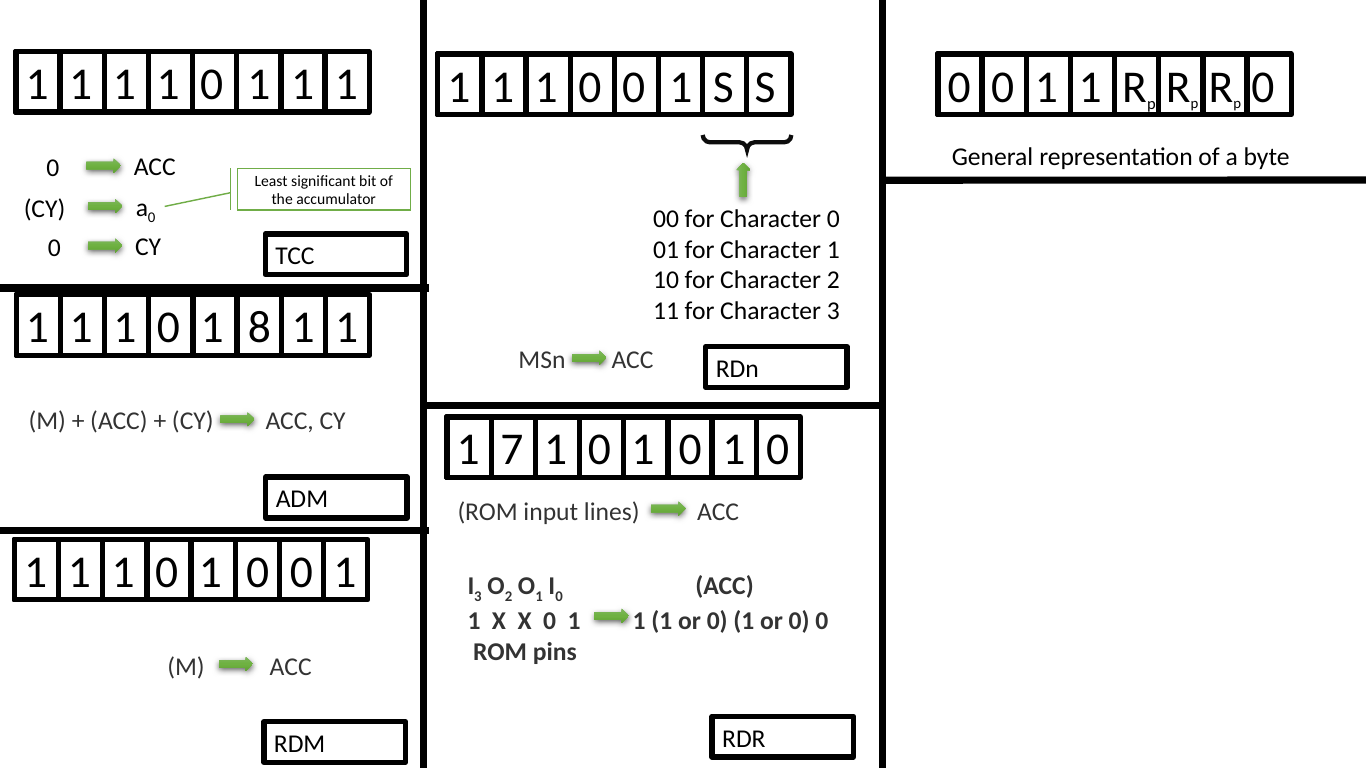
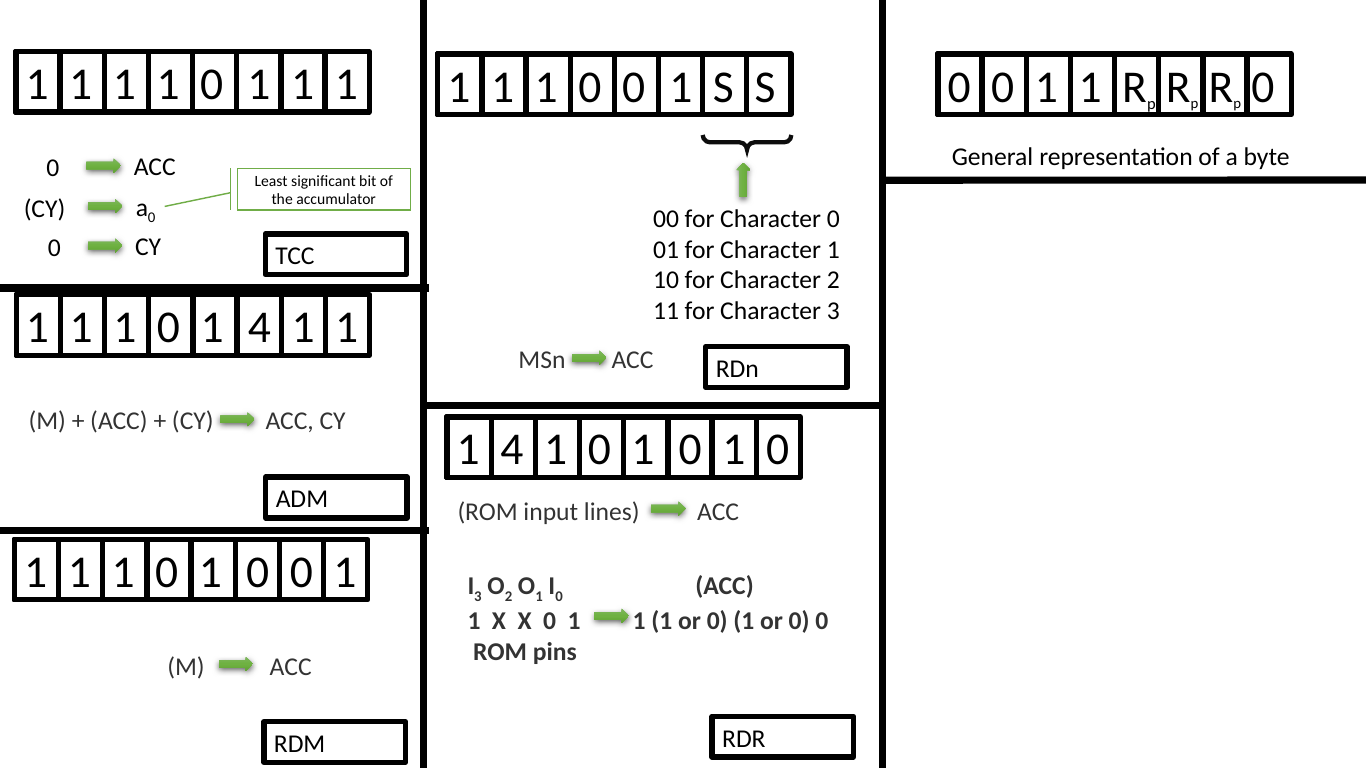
0 1 8: 8 -> 4 (259, 328)
7: 7 -> 4 (512, 450)
